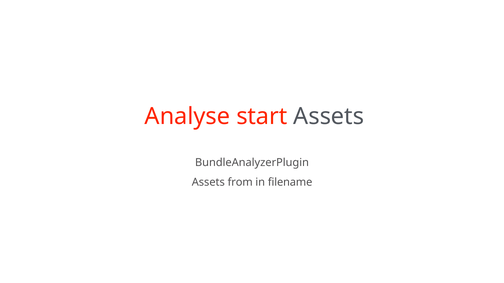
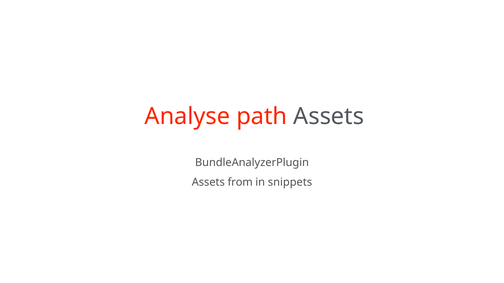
start: start -> path (262, 116)
filename: filename -> snippets (290, 183)
